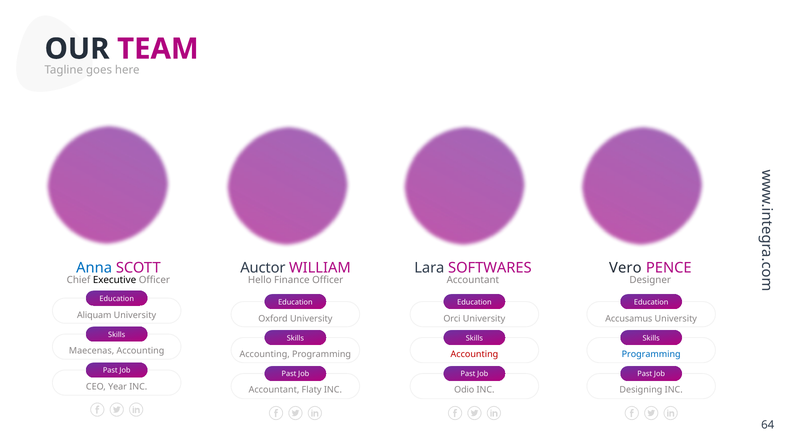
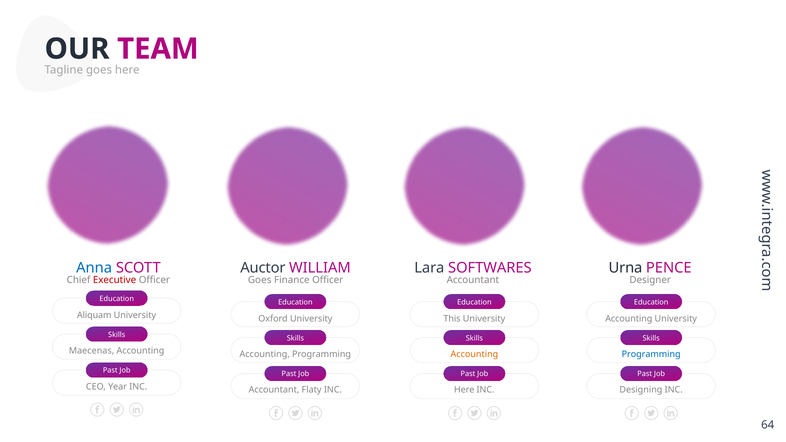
Vero: Vero -> Urna (625, 268)
Executive colour: black -> red (115, 280)
Hello: Hello -> Goes (260, 280)
Orci: Orci -> This (452, 319)
Accusamus: Accusamus -> Accounting (629, 319)
Accounting colour: red -> orange (474, 354)
Odio: Odio -> Here (464, 390)
